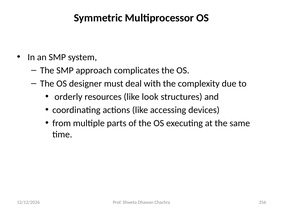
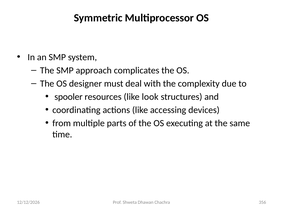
orderly: orderly -> spooler (69, 97)
